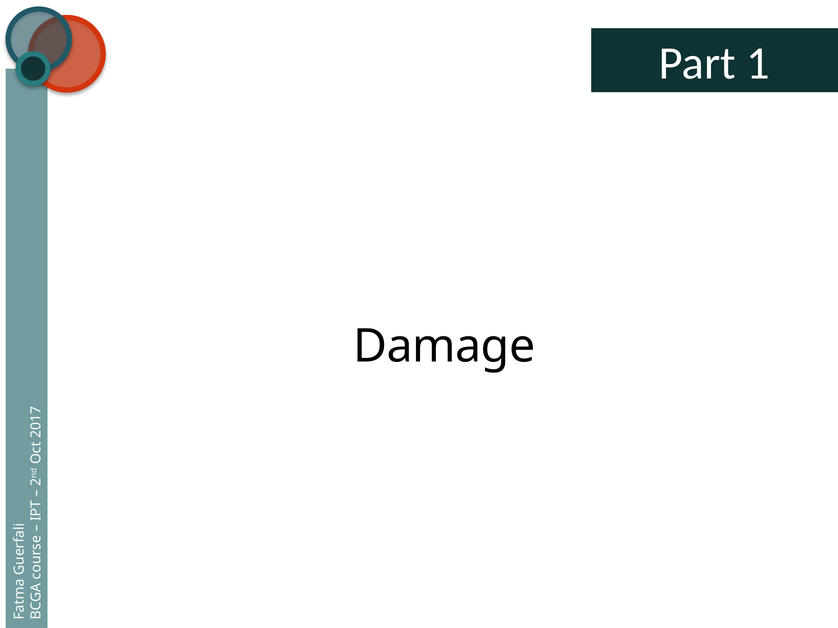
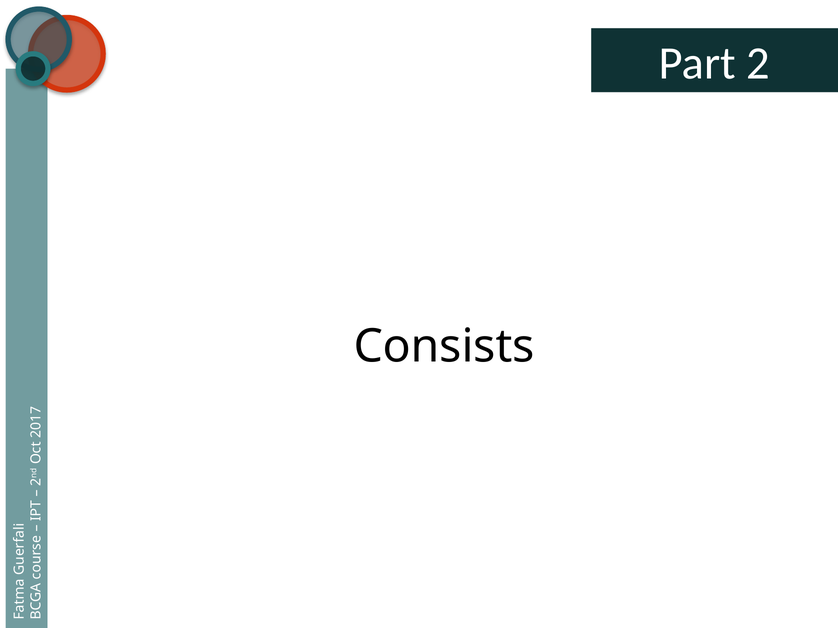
Part 1: 1 -> 2 (758, 64)
Damage: Damage -> Consists (444, 347)
